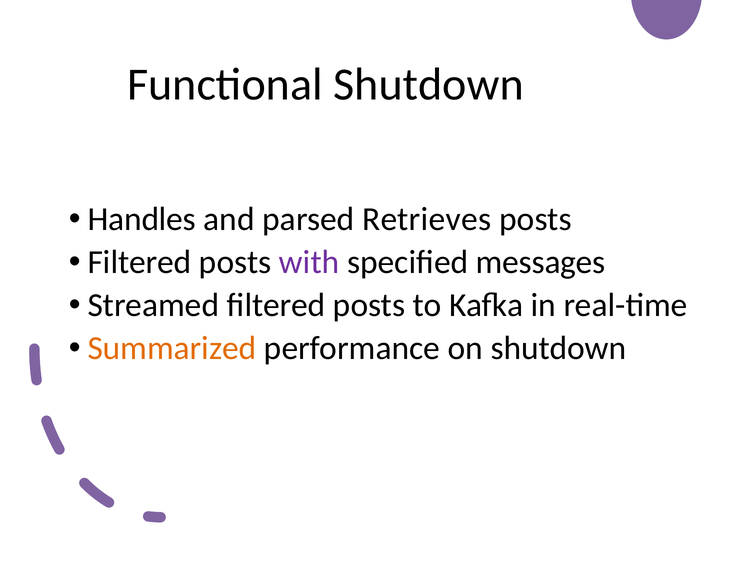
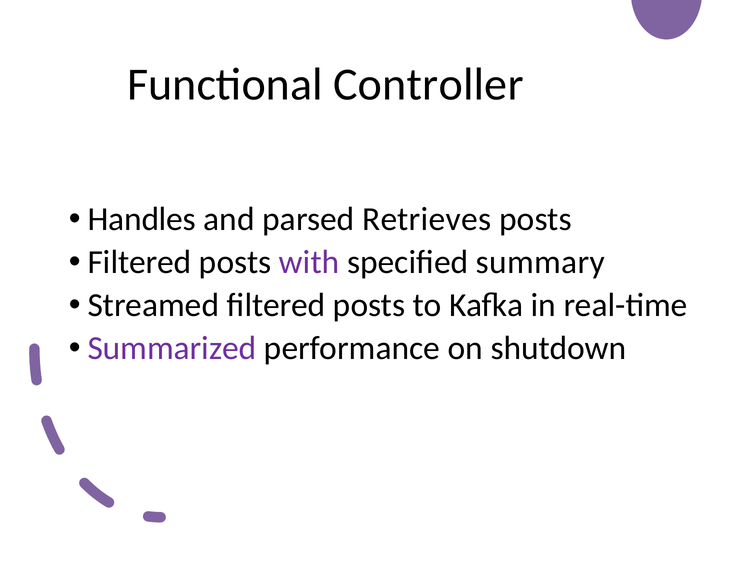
Shutdown: Shutdown -> Controller (428, 84)
messages: messages -> summary (540, 262)
Summarized colour: orange -> purple (172, 348)
